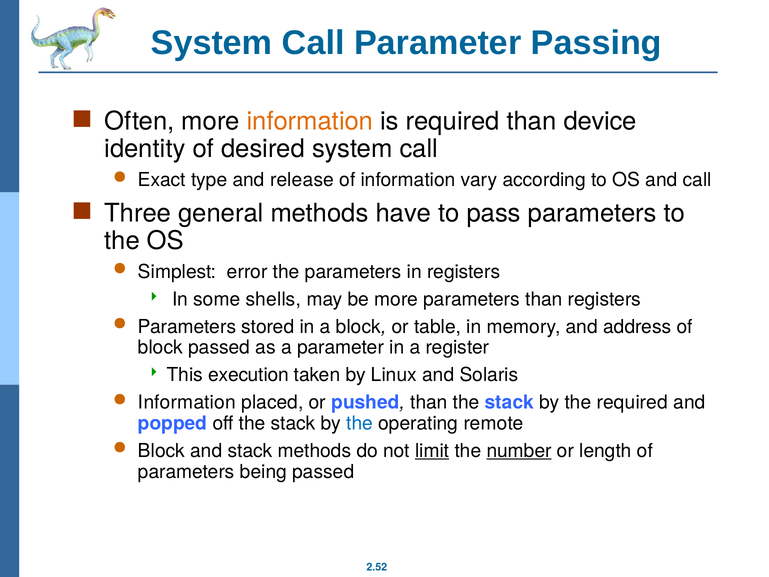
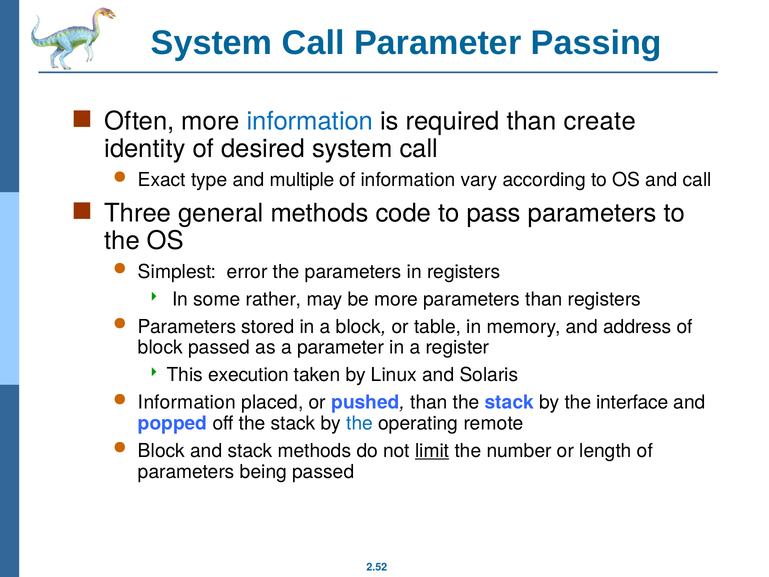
information colour: orange -> blue (310, 121)
device: device -> create (600, 121)
release: release -> multiple (302, 180)
have: have -> code (403, 213)
shells: shells -> rather (273, 299)
the required: required -> interface (632, 402)
number underline: present -> none (519, 451)
